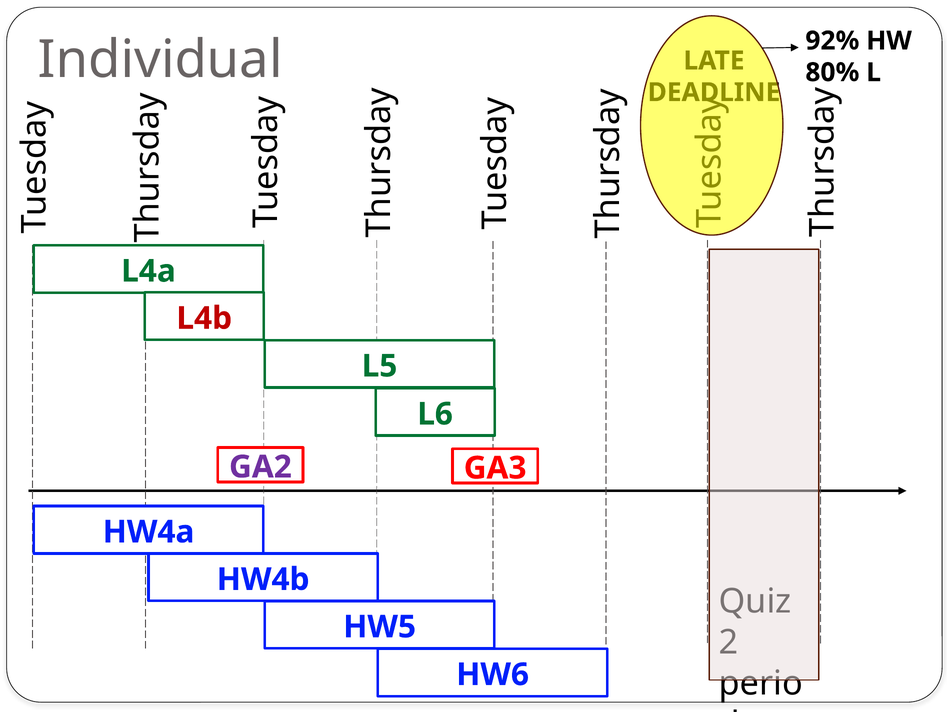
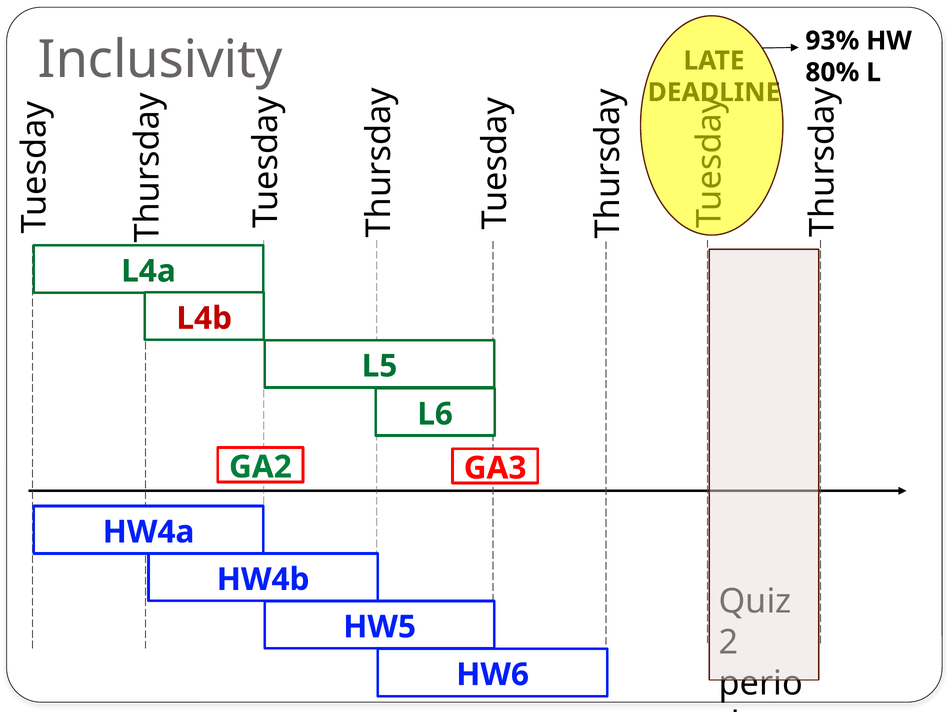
92%: 92% -> 93% (832, 41)
Individual: Individual -> Inclusivity (160, 60)
GA2 colour: purple -> green (260, 467)
